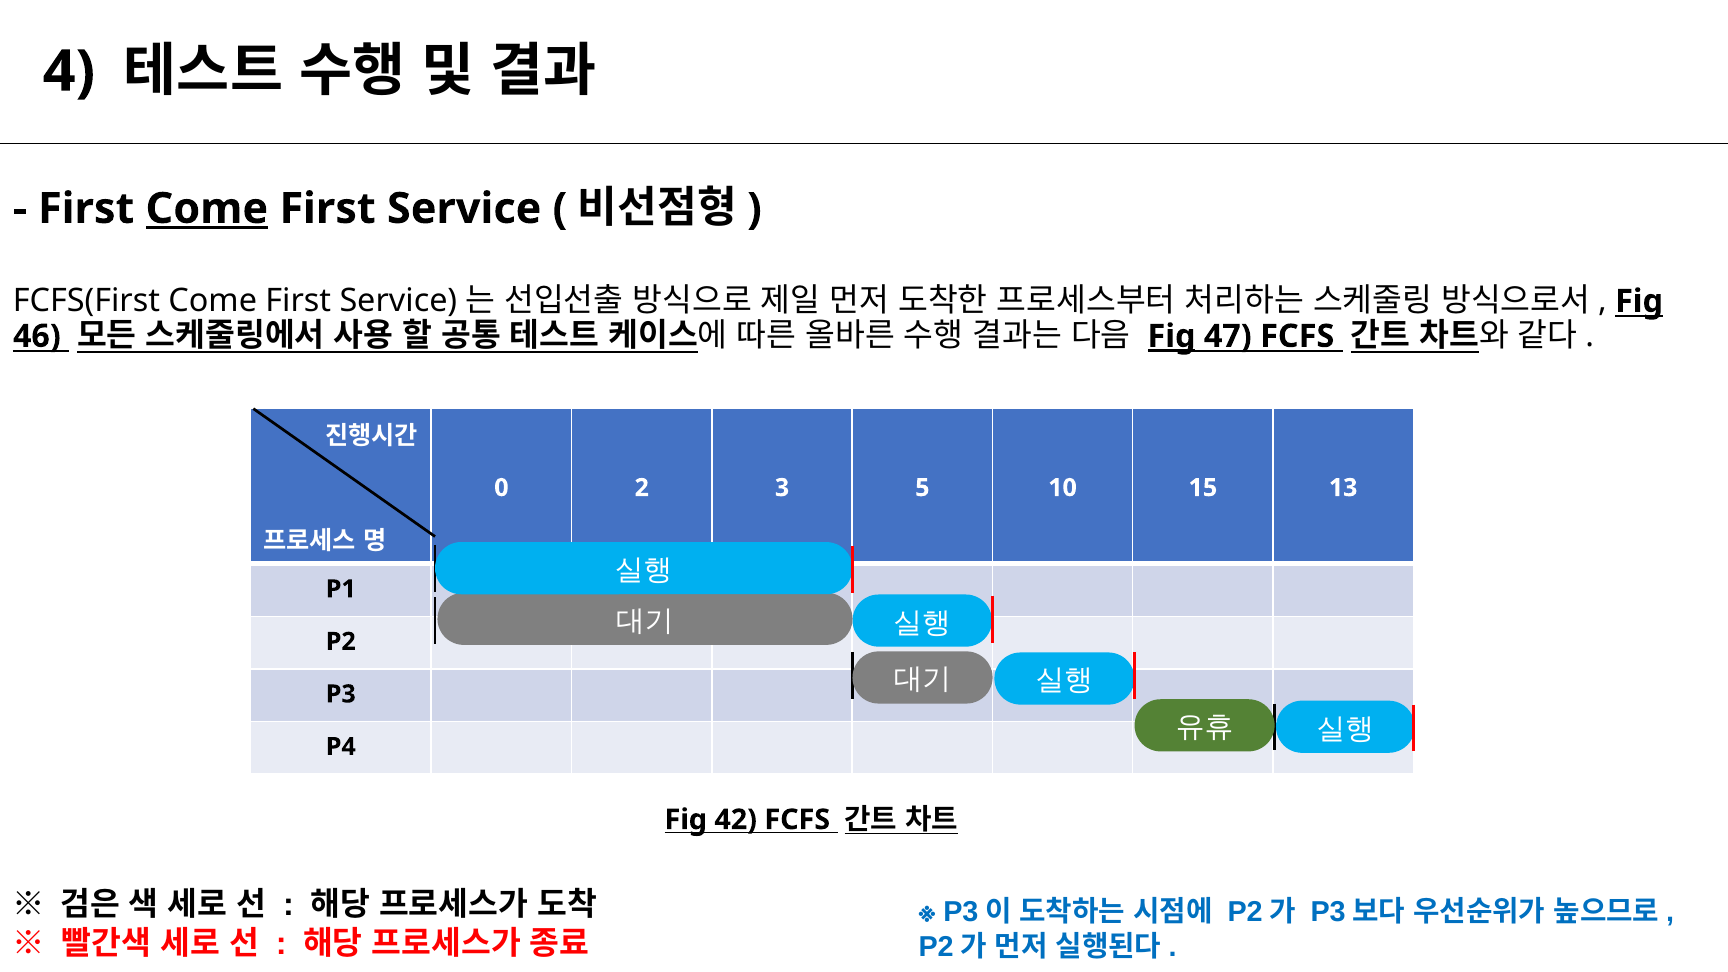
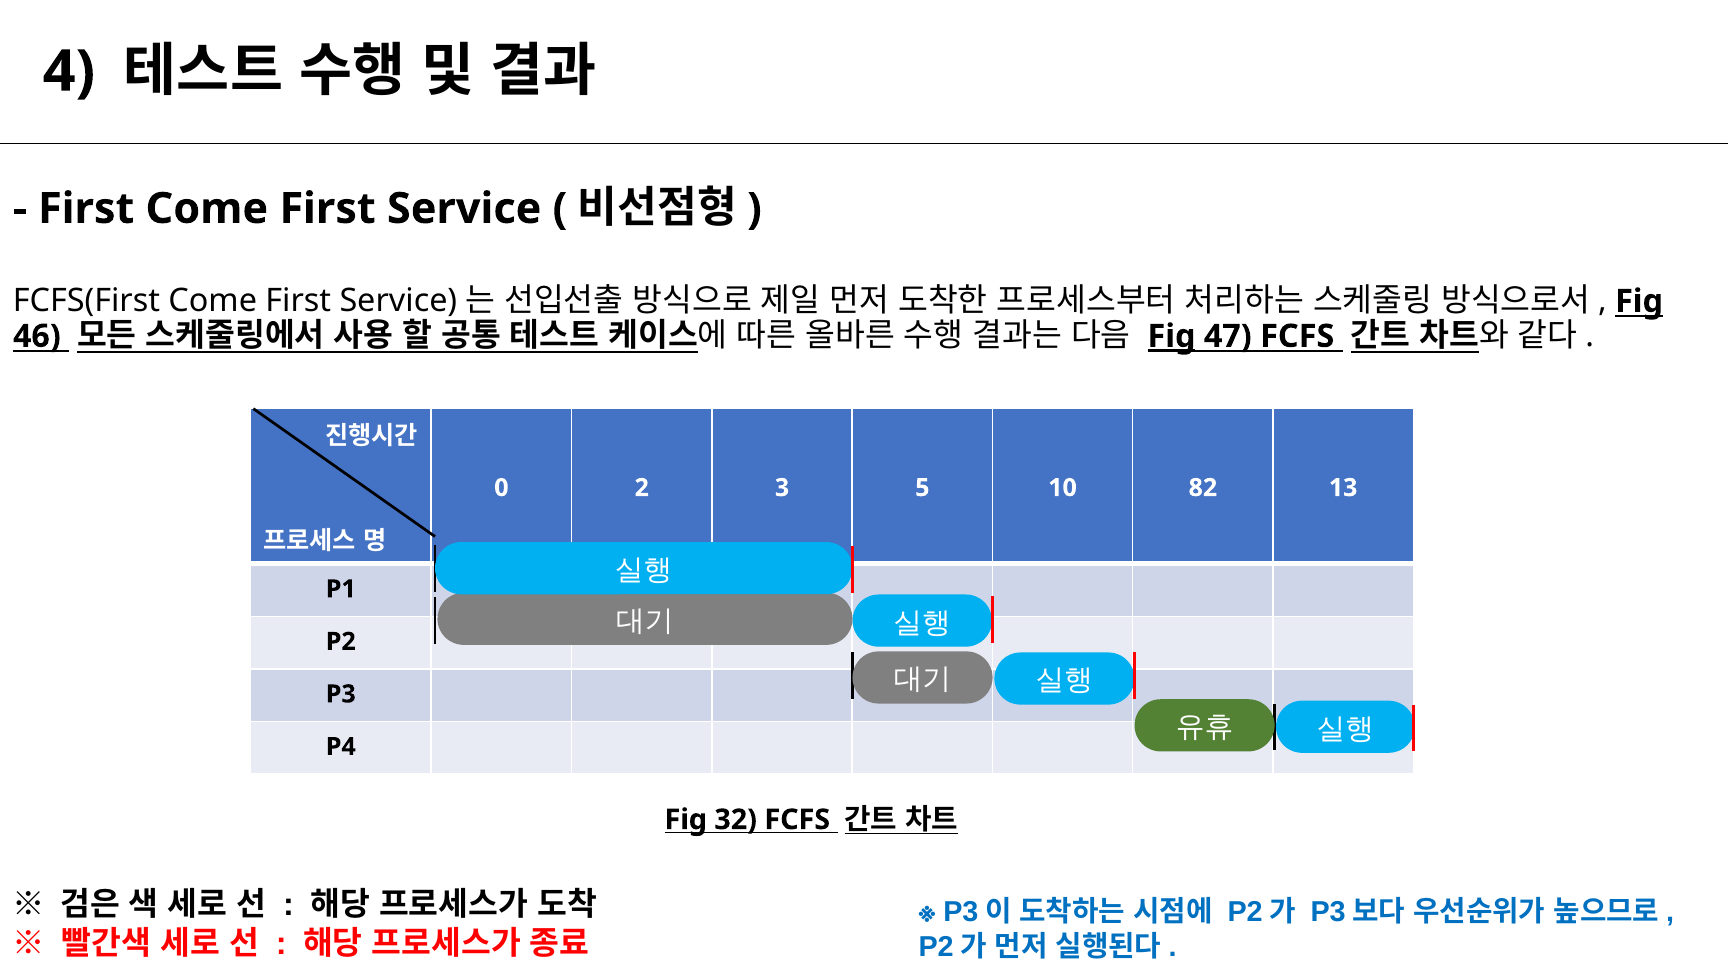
Come underline: present -> none (207, 209)
15: 15 -> 82 (1203, 488)
42: 42 -> 32 (736, 820)
